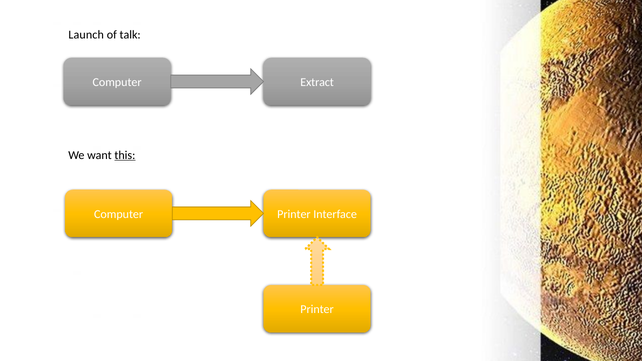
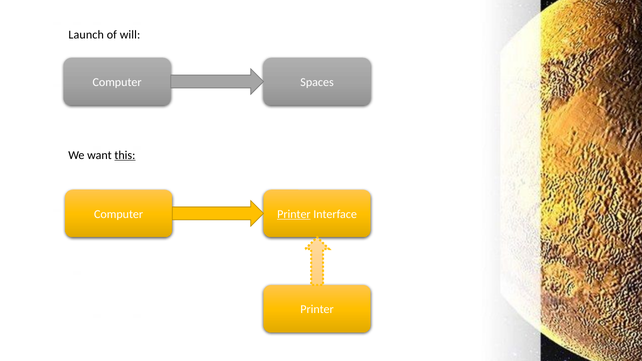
talk: talk -> will (130, 35)
Extract: Extract -> Spaces (317, 82)
Printer underline: none -> present (294, 214)
